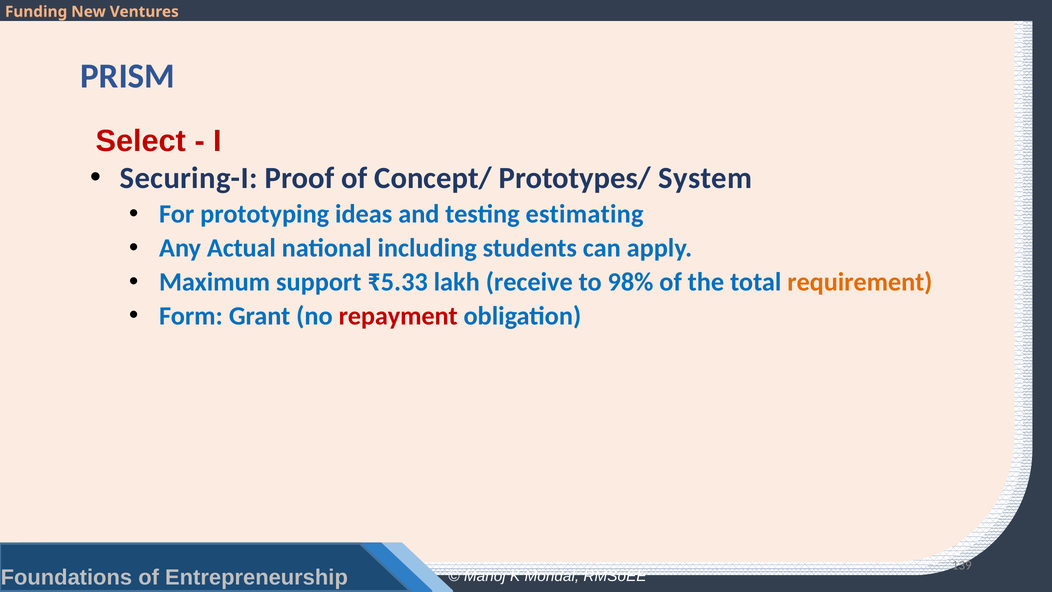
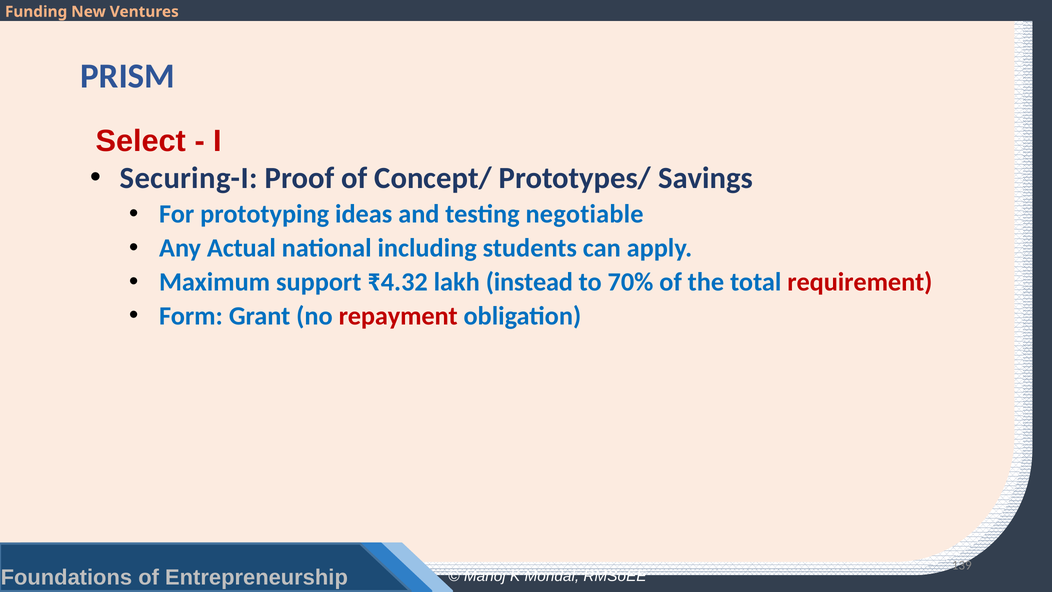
System: System -> Savings (705, 178)
estimating: estimating -> negotiable (585, 214)
₹5.33: ₹5.33 -> ₹4.32 (398, 282)
receive: receive -> instead (529, 282)
98%: 98% -> 70% (630, 282)
requirement colour: orange -> red (860, 282)
